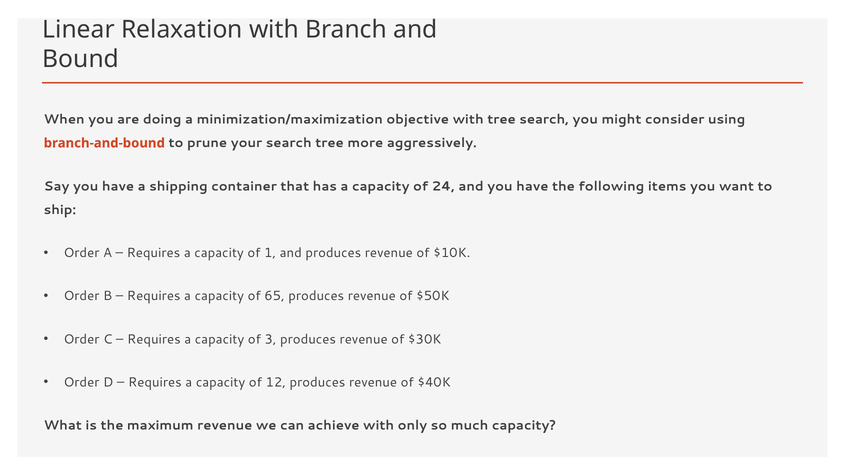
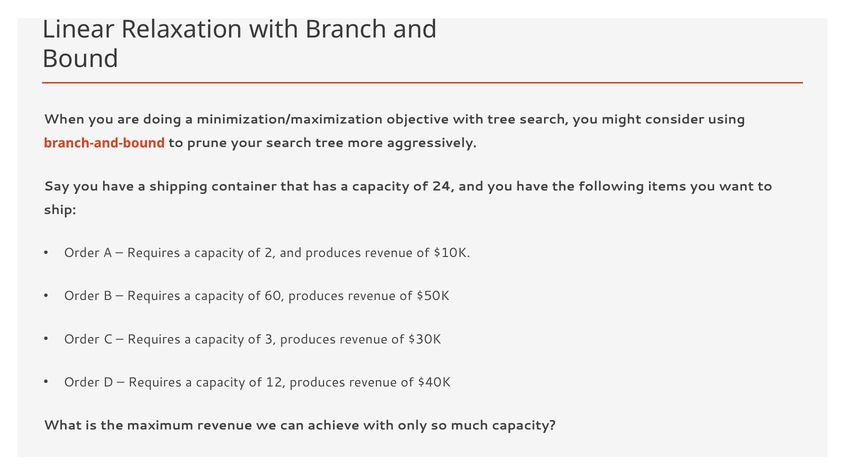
1: 1 -> 2 (270, 253)
65: 65 -> 60 (275, 296)
